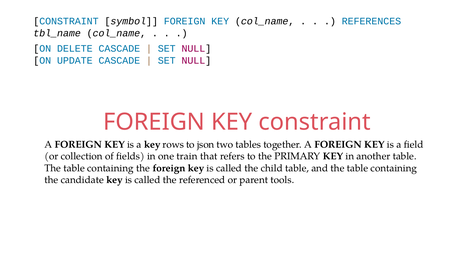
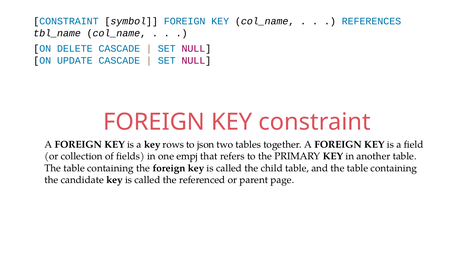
train: train -> empj (187, 156)
tools: tools -> page (282, 180)
